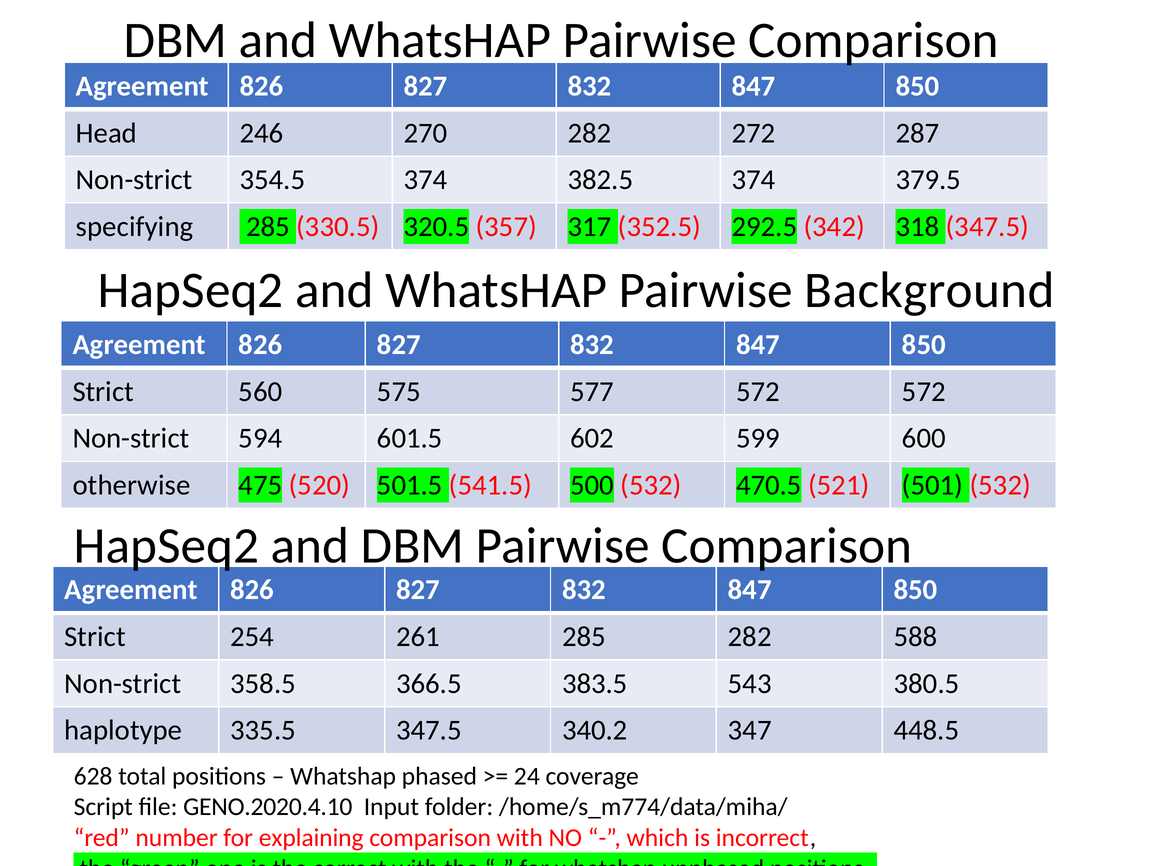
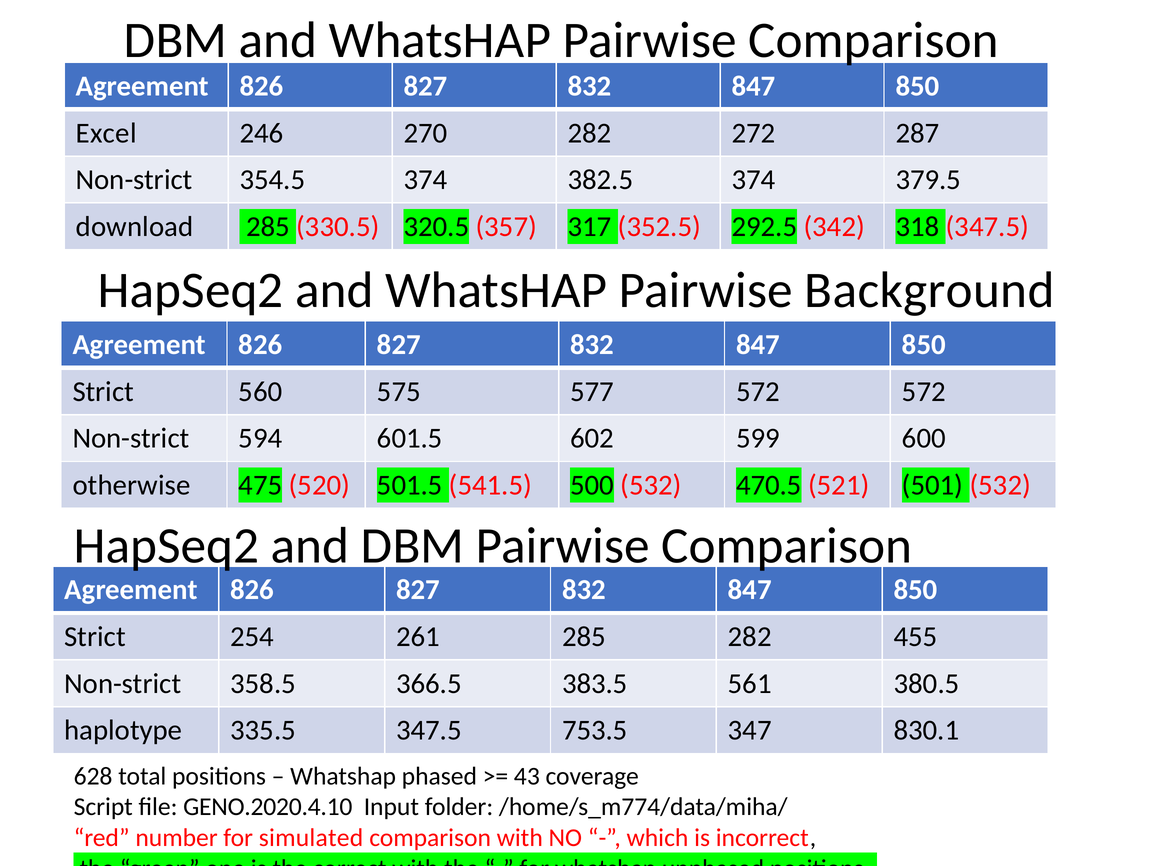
Head: Head -> Excel (106, 133)
specifying: specifying -> download (135, 227)
588: 588 -> 455 (916, 636)
543: 543 -> 561 (750, 683)
340.2: 340.2 -> 753.5 (595, 730)
448.5: 448.5 -> 830.1 (927, 730)
24: 24 -> 43 (527, 776)
explaining: explaining -> simulated (311, 837)
